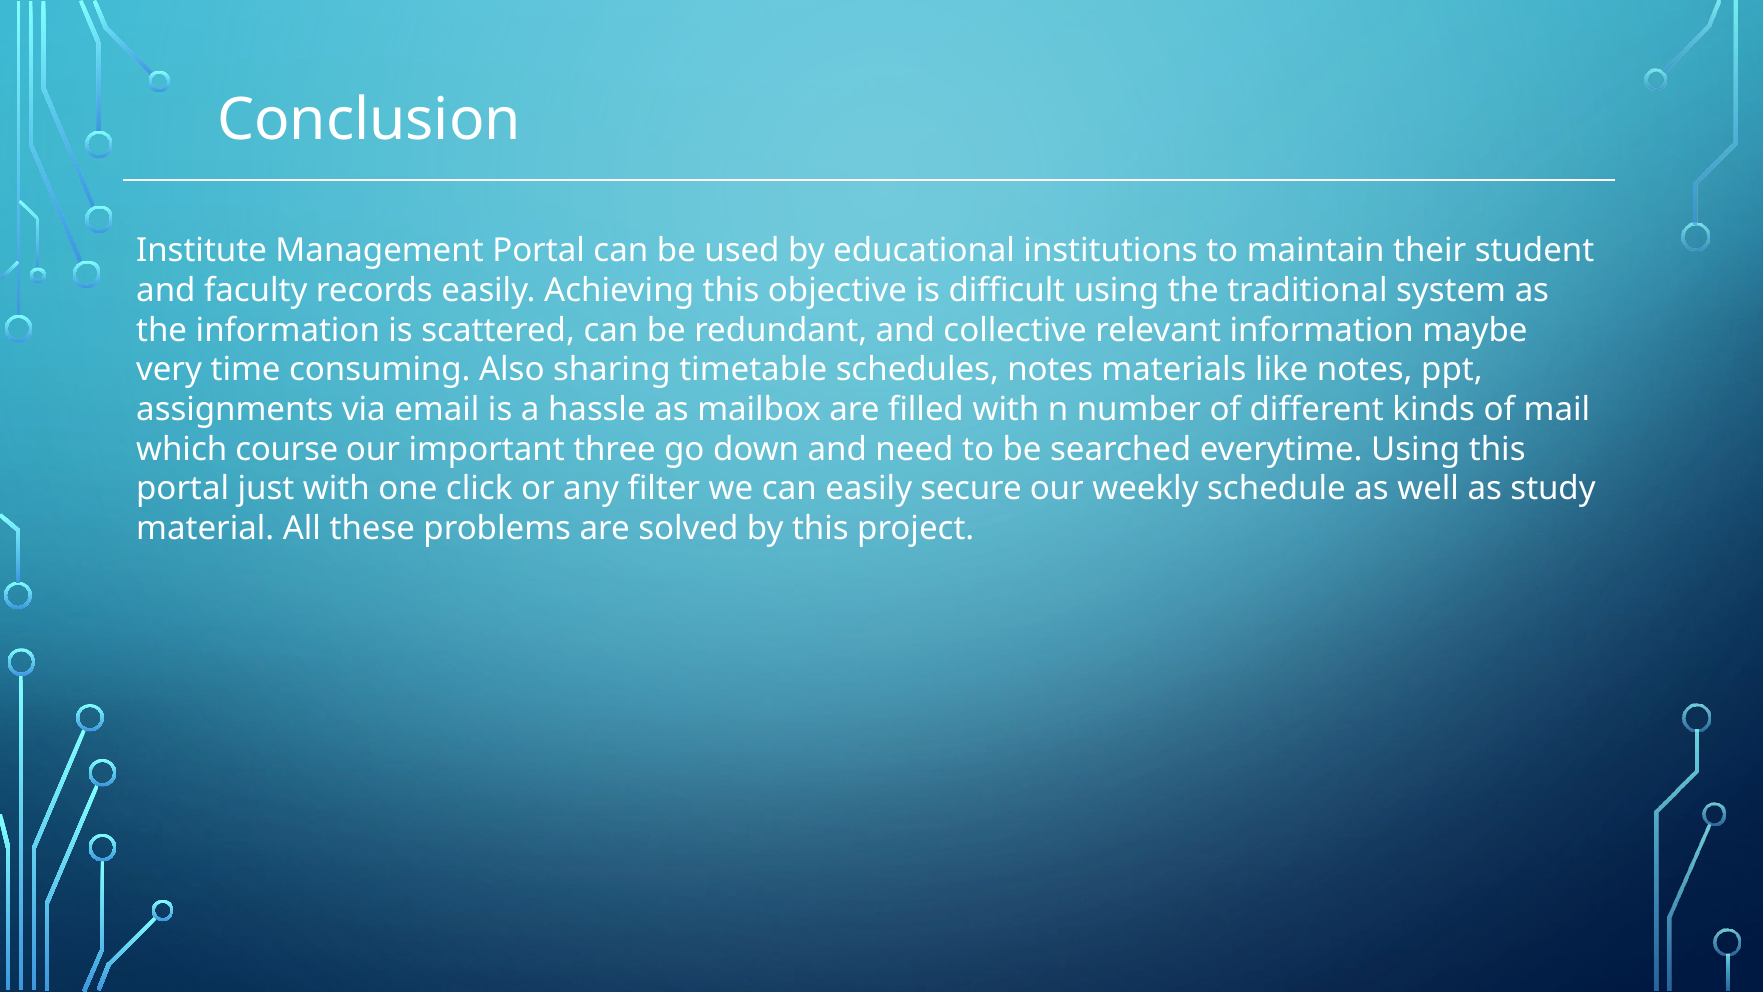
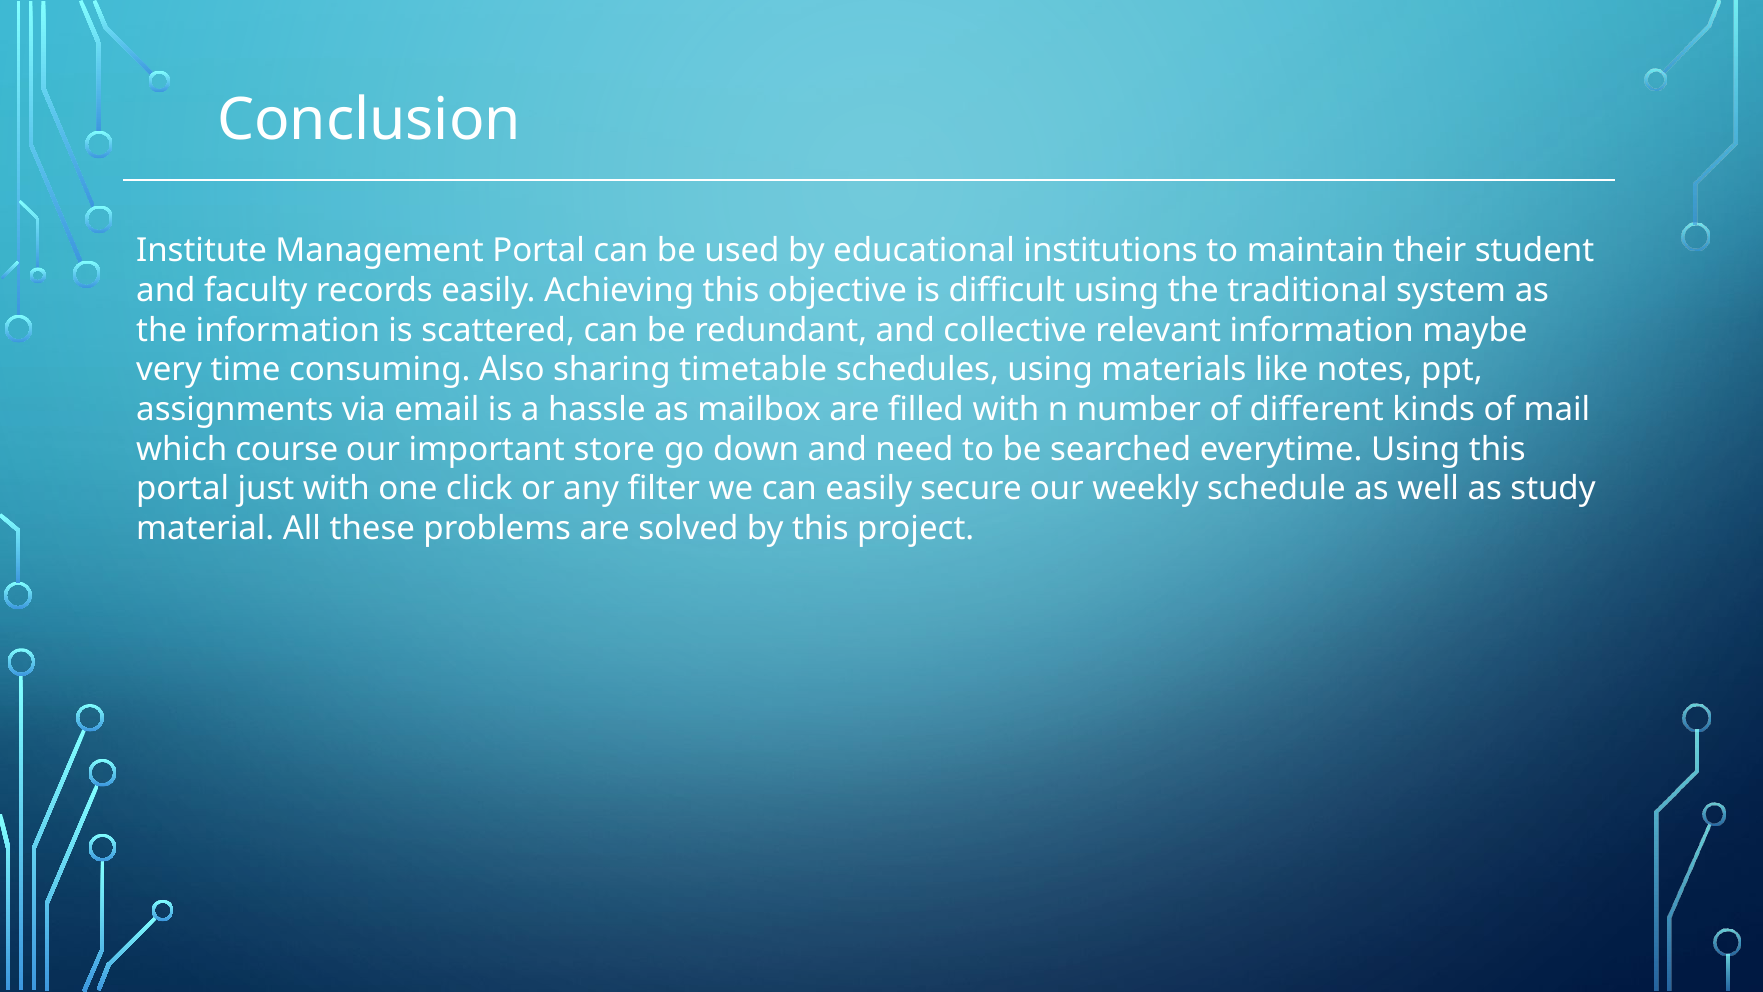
schedules notes: notes -> using (1050, 370)
three: three -> store (614, 449)
